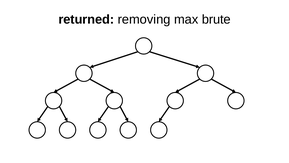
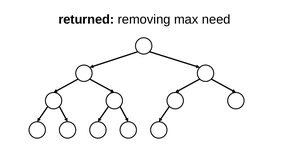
brute: brute -> need (216, 19)
